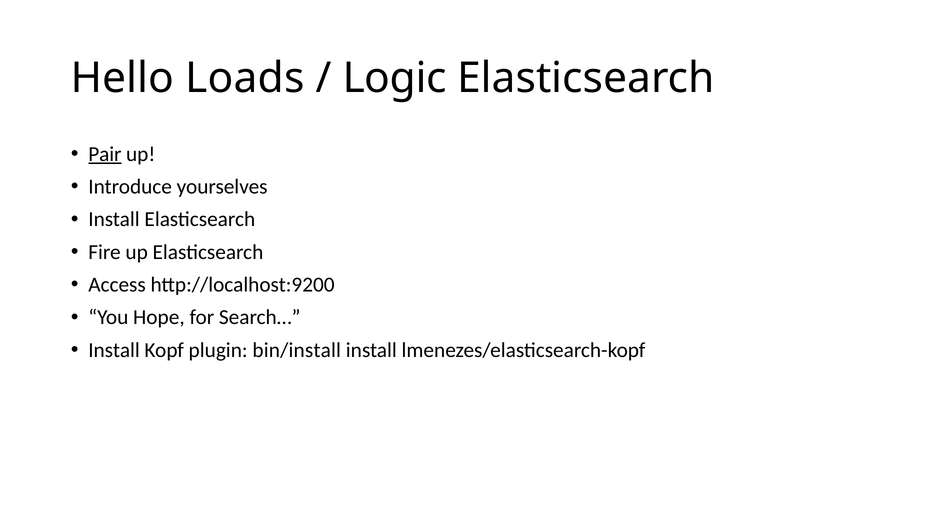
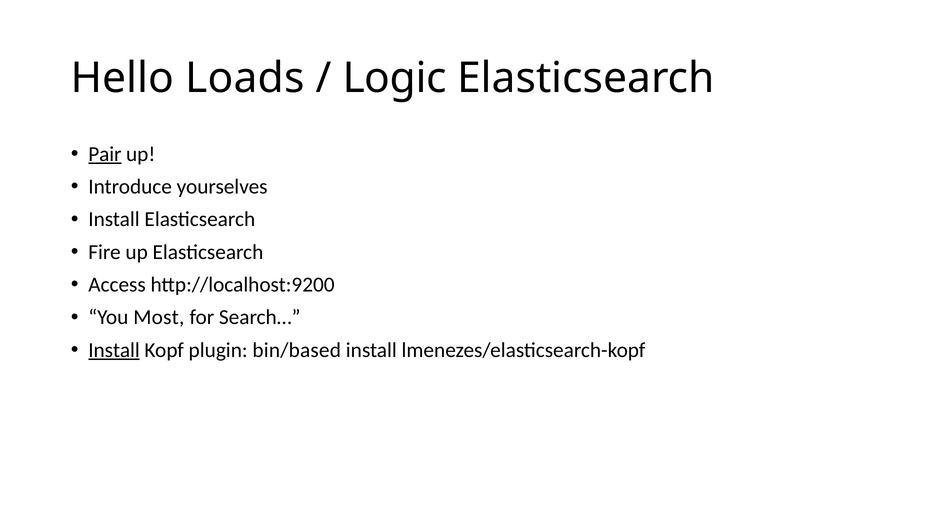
Hope: Hope -> Most (159, 317)
Install underline: none -> present (114, 350)
bin/install: bin/install -> bin/based (297, 350)
